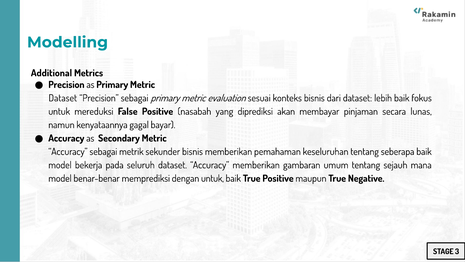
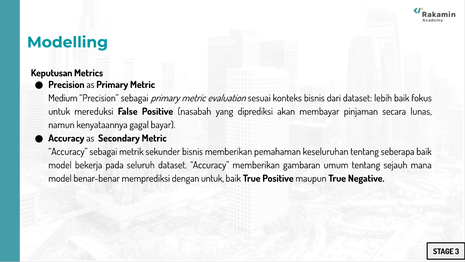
Additional: Additional -> Keputusan (52, 73)
Dataset: Dataset -> Medium (63, 98)
